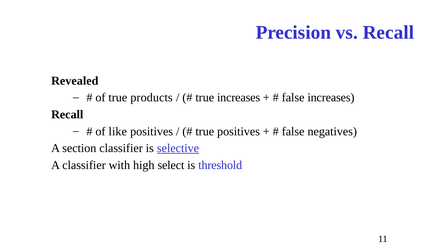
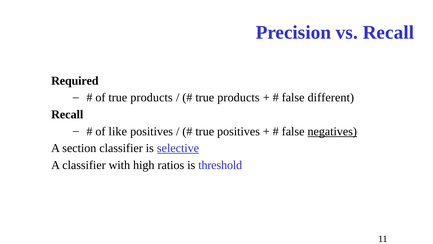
Revealed: Revealed -> Required (75, 81)
increases: increases -> products (238, 97)
false increases: increases -> different (331, 97)
negatives underline: none -> present (332, 131)
select: select -> ratios (171, 165)
